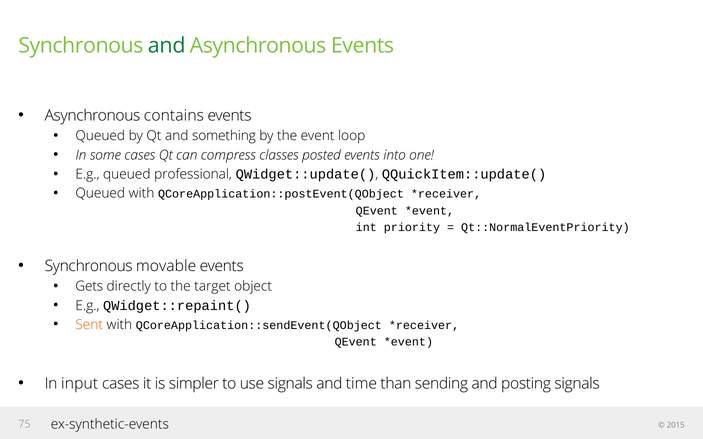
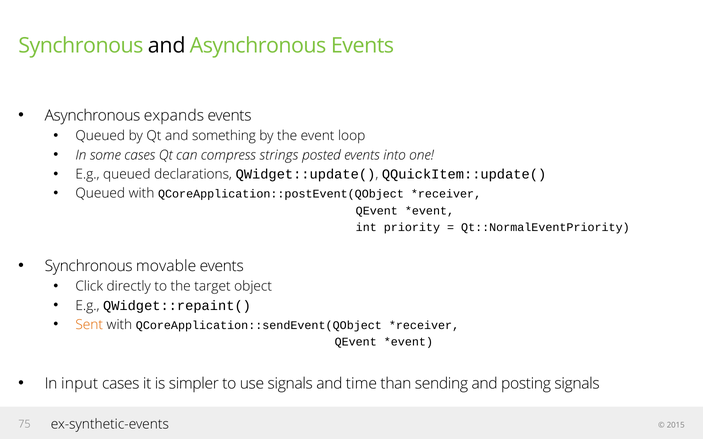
and colour: green -> black (167, 46)
contains: contains -> expands (174, 116)
classes: classes -> strings (279, 155)
professional: professional -> declarations (193, 174)
Gets: Gets -> Click (89, 287)
